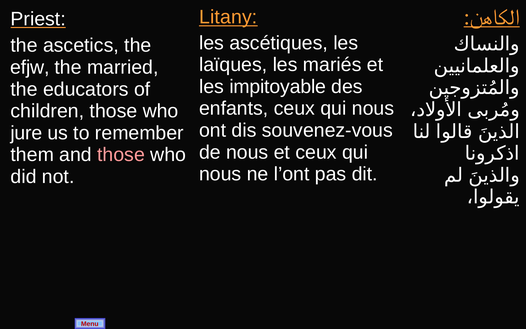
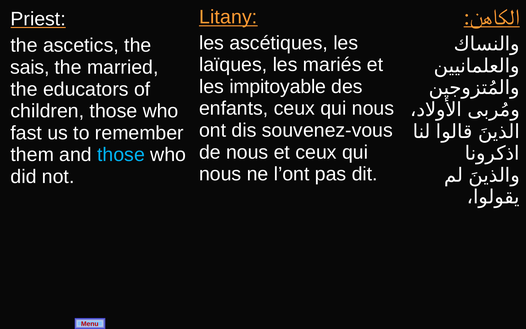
efjw: efjw -> sais (30, 67)
jure: jure -> fast (26, 133)
those colour: pink -> light blue (121, 155)
